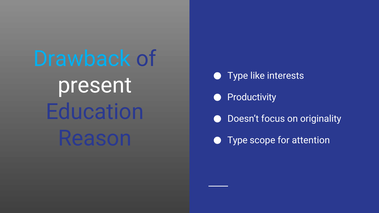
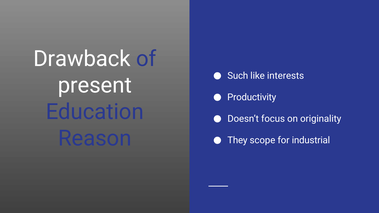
Drawback colour: light blue -> white (82, 59)
Type: Type -> Such (238, 76)
Type: Type -> They (237, 140)
attention: attention -> industrial (311, 140)
